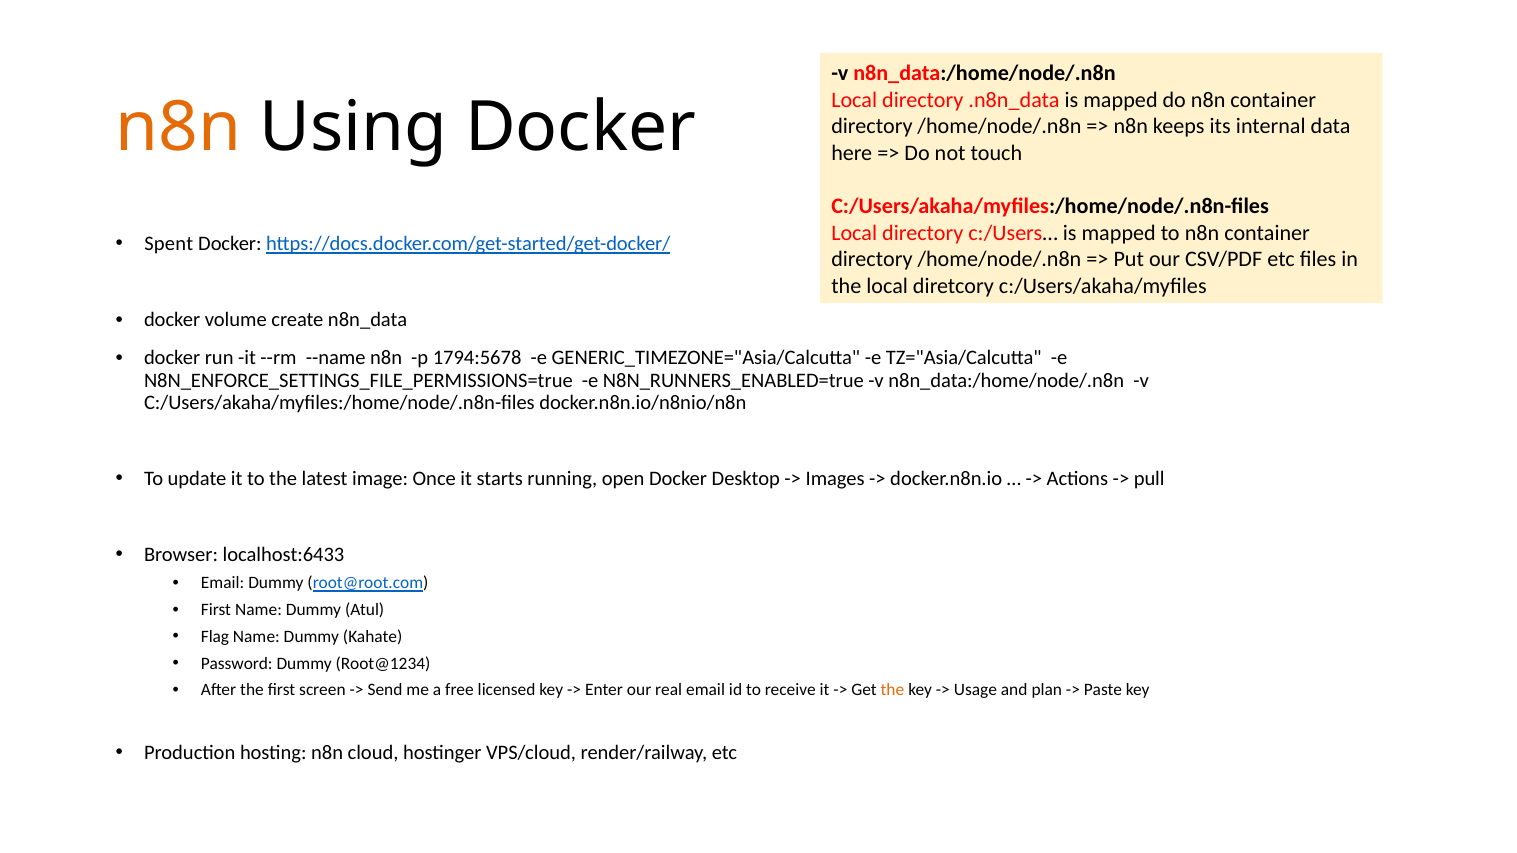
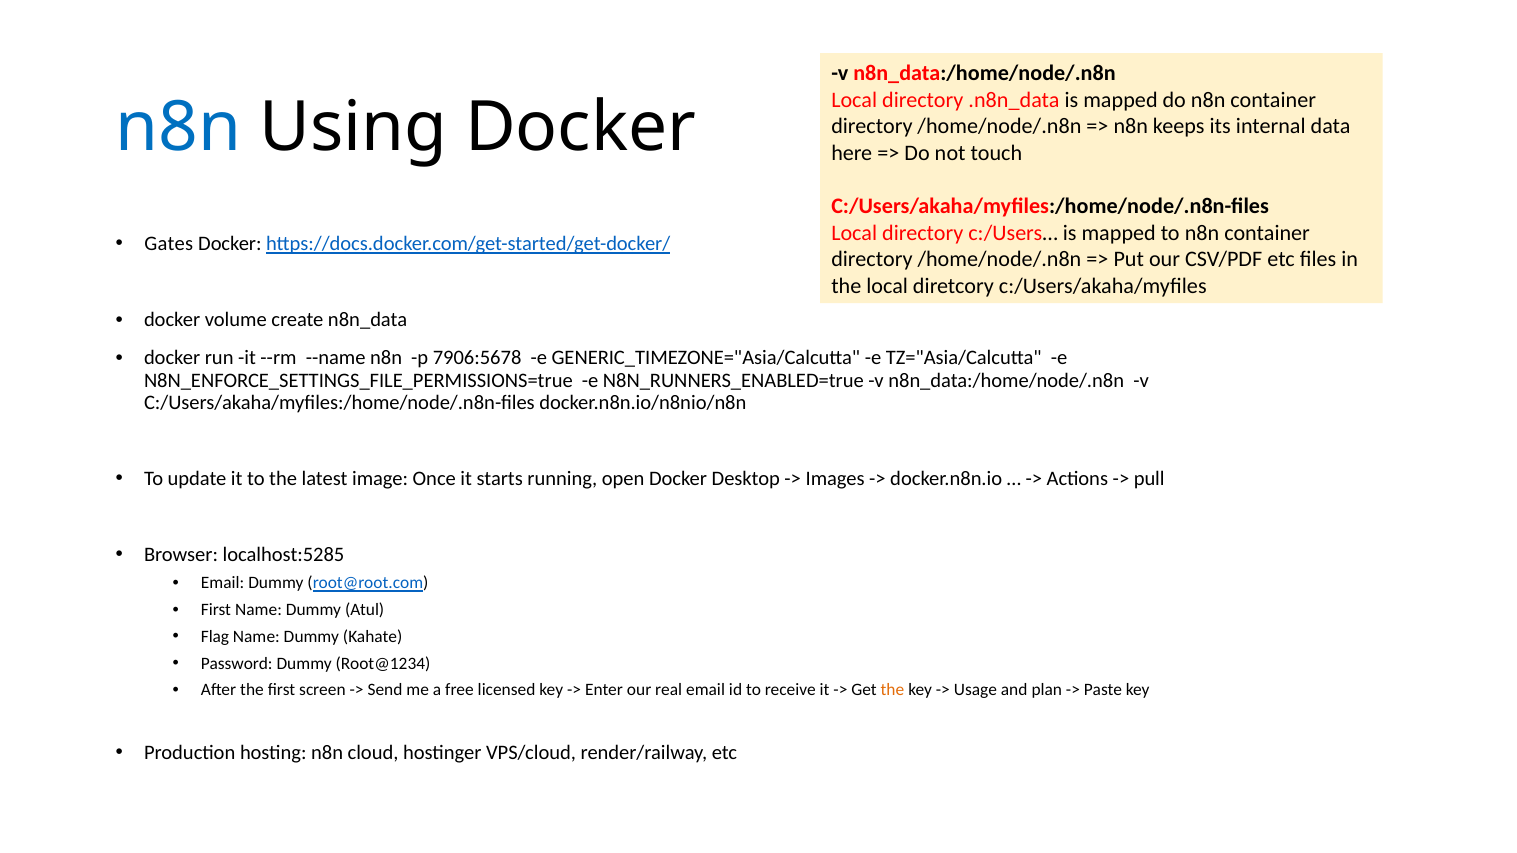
n8n colour: orange -> blue (178, 127)
Spent: Spent -> Gates (169, 244)
1794:5678: 1794:5678 -> 7906:5678 (477, 358)
localhost:6433: localhost:6433 -> localhost:5285 (283, 555)
